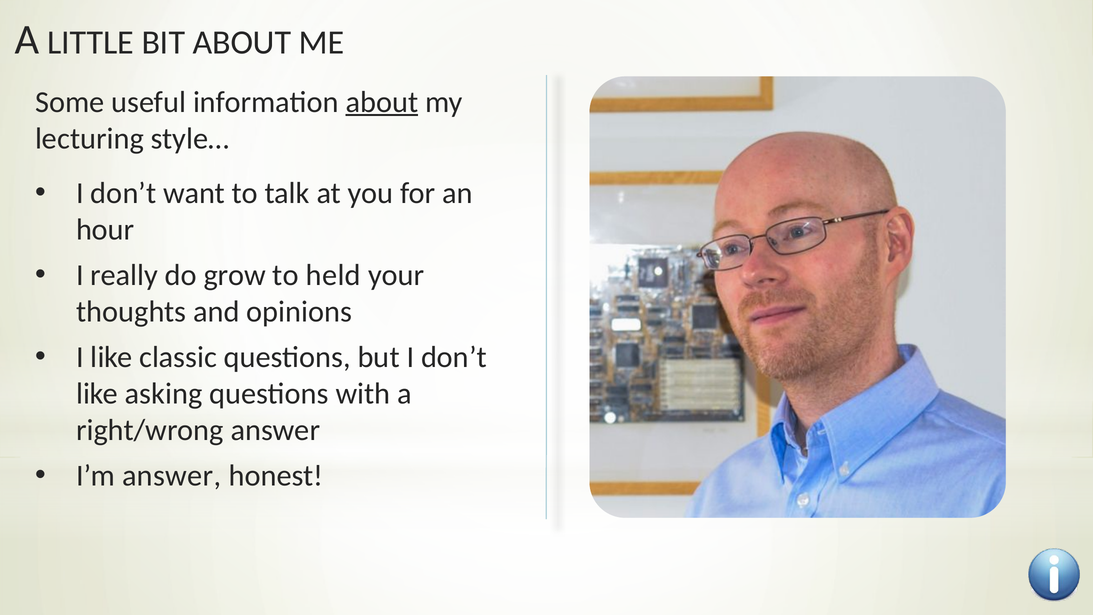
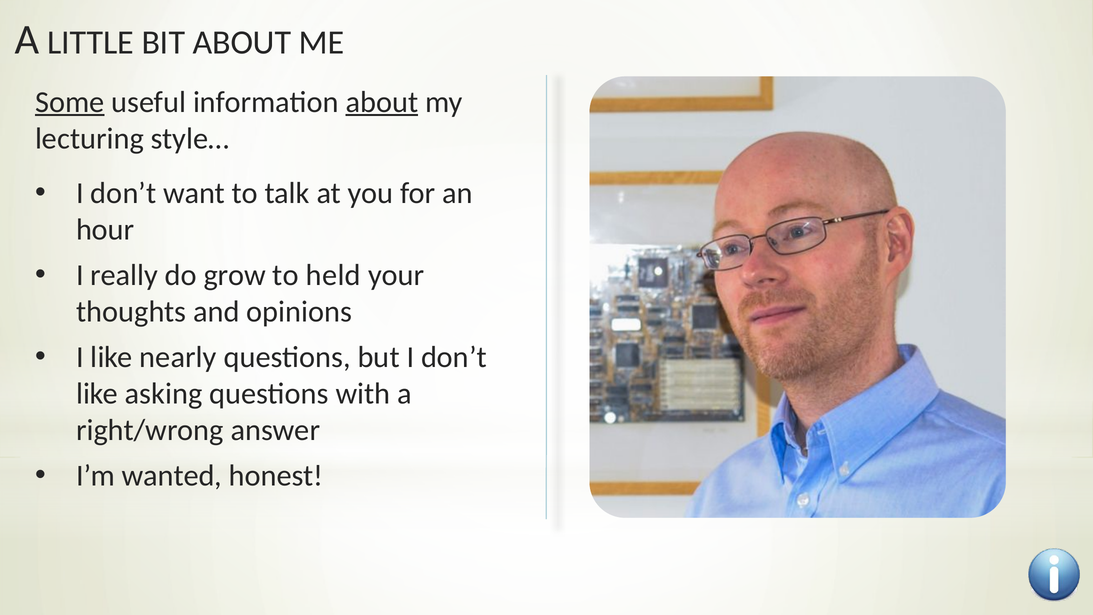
Some underline: none -> present (70, 102)
classic: classic -> nearly (178, 357)
I’m answer: answer -> wanted (172, 476)
